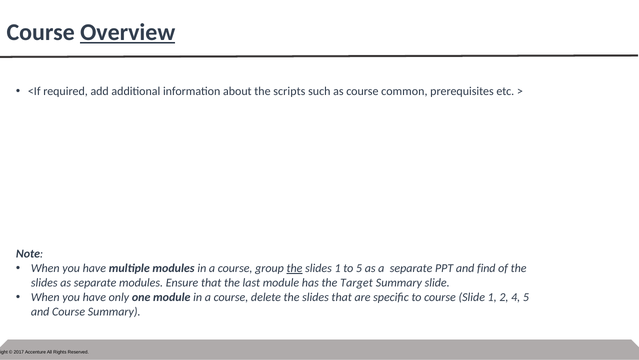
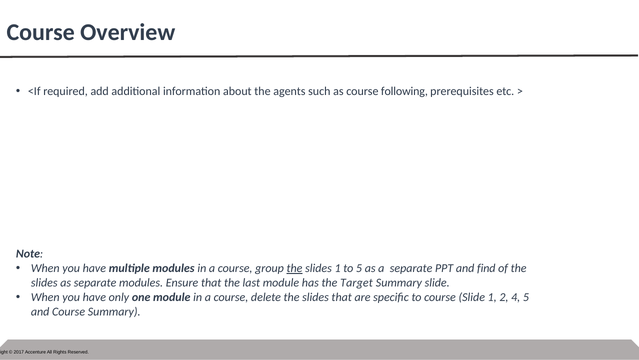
Overview underline: present -> none (128, 32)
scripts: scripts -> agents (289, 91)
common: common -> following (404, 91)
